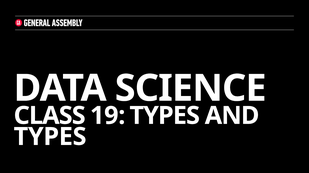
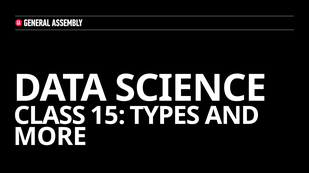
19: 19 -> 15 (108, 116)
TYPES: TYPES -> MORE (50, 137)
